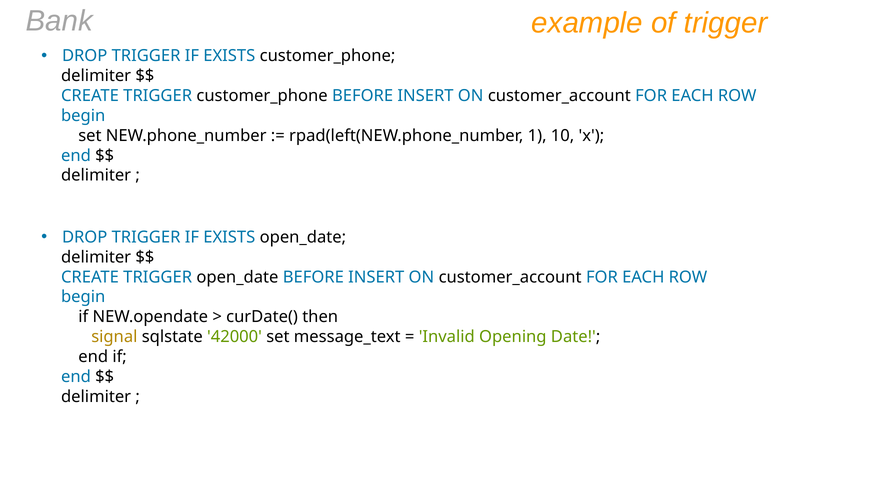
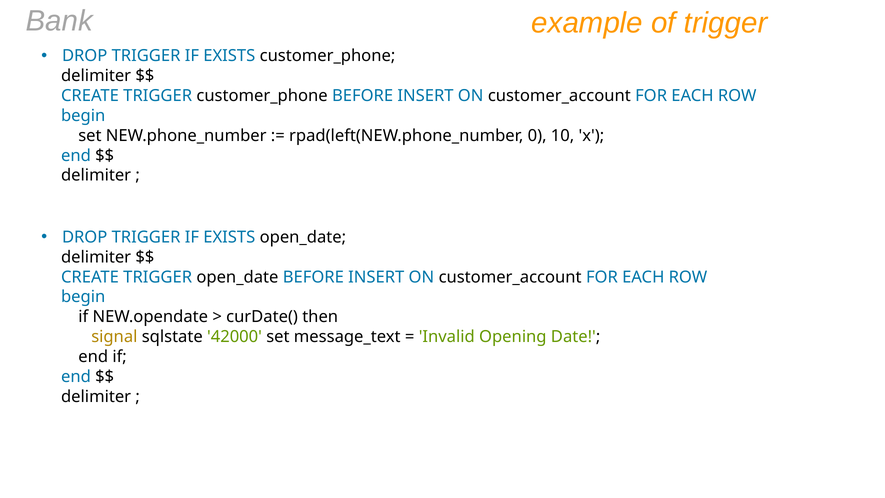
1: 1 -> 0 (537, 136)
